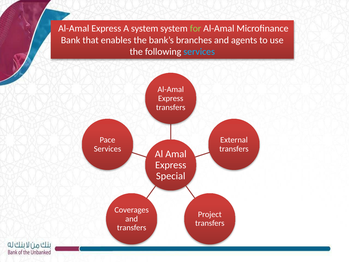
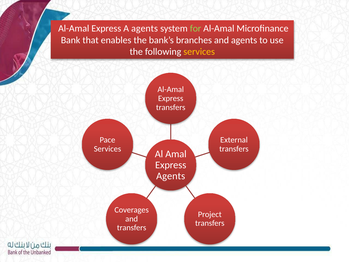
A system: system -> agents (145, 28)
services colour: light blue -> yellow (199, 52)
Special: Special -> Agents (171, 176)
